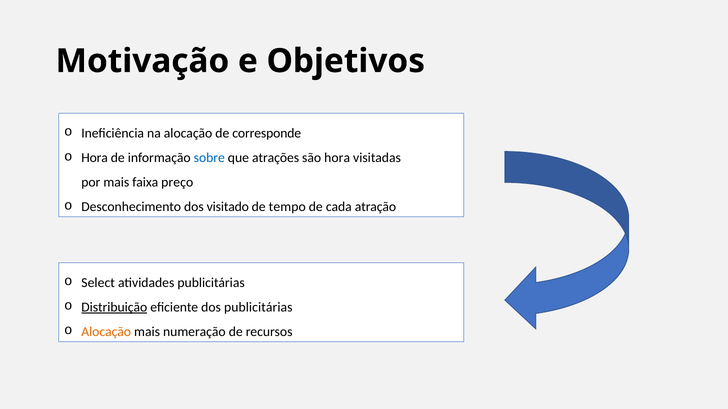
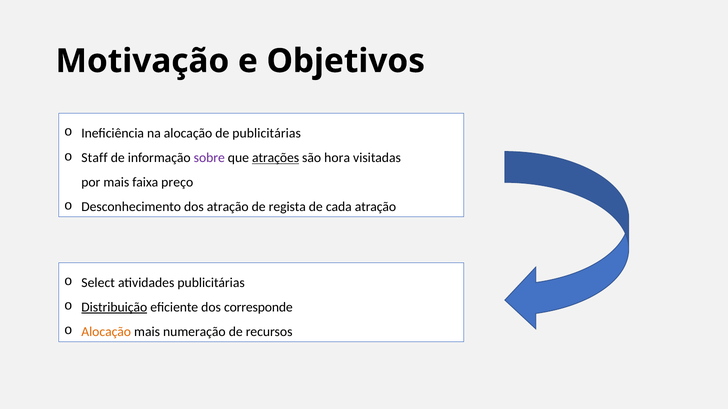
de corresponde: corresponde -> publicitárias (267, 133)
Hora: Hora -> Staff (94, 158)
sobre colour: blue -> purple (209, 158)
atrações underline: none -> present (276, 158)
dos visitado: visitado -> atração (228, 207)
tempo: tempo -> regista (287, 207)
dos publicitárias: publicitárias -> corresponde (258, 308)
